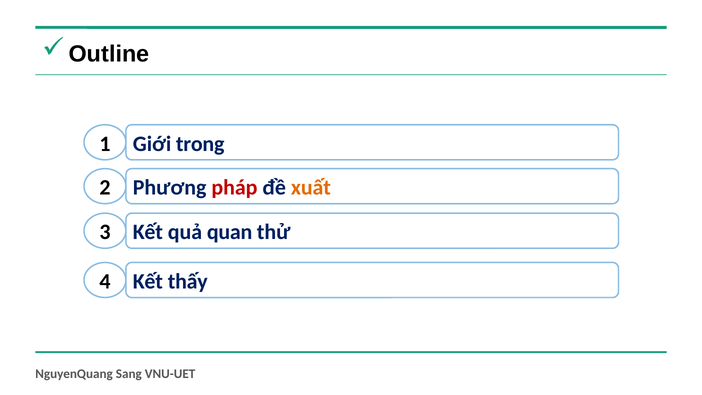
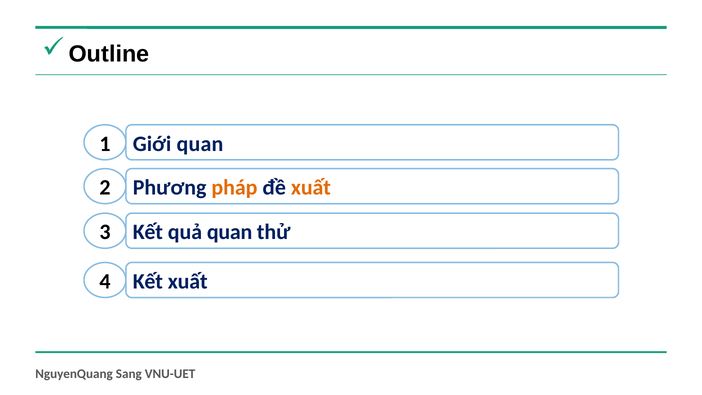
Giới trong: trong -> quan (200, 144)
pháp colour: red -> orange (234, 188)
Kết thấy: thấy -> xuất (188, 281)
